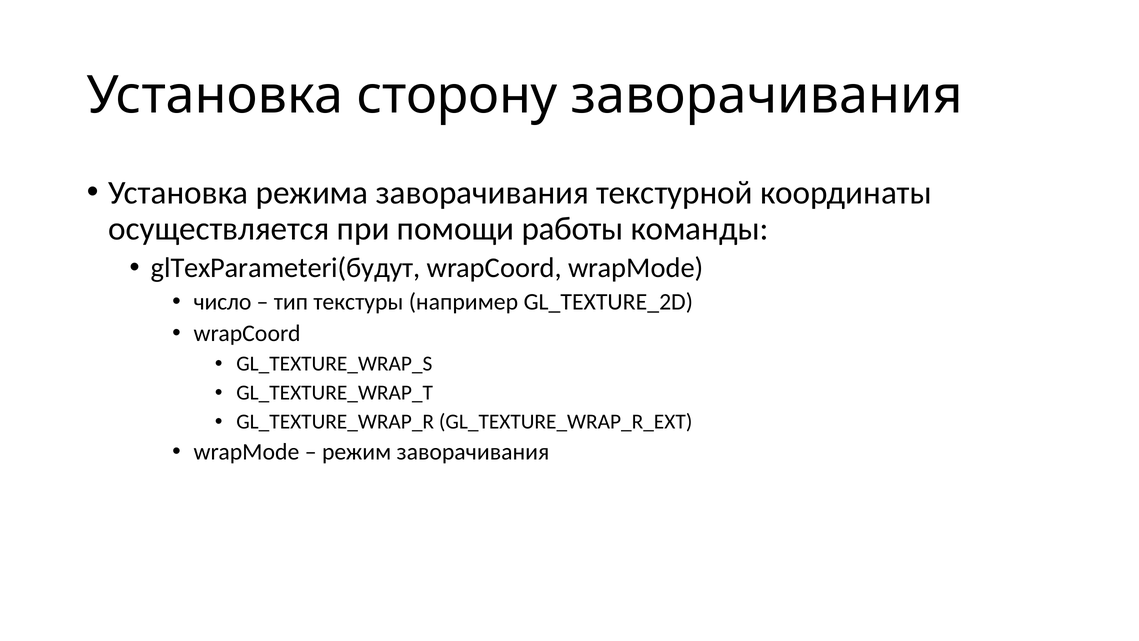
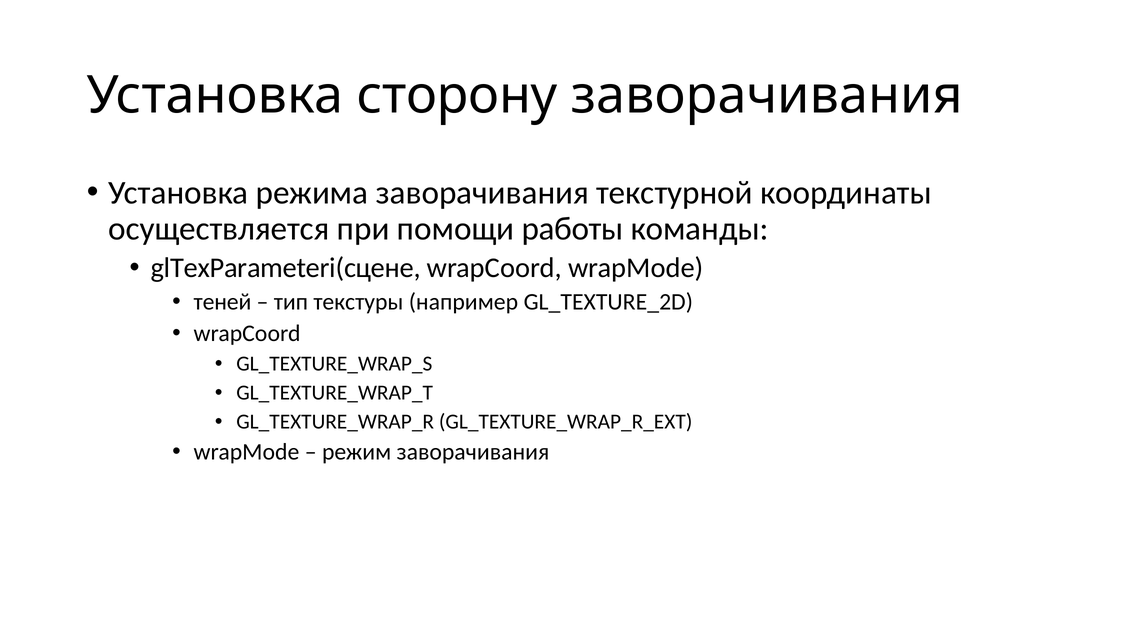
glTexParameteri(будут: glTexParameteri(будут -> glTexParameteri(сцене (286, 268)
число: число -> теней (222, 302)
